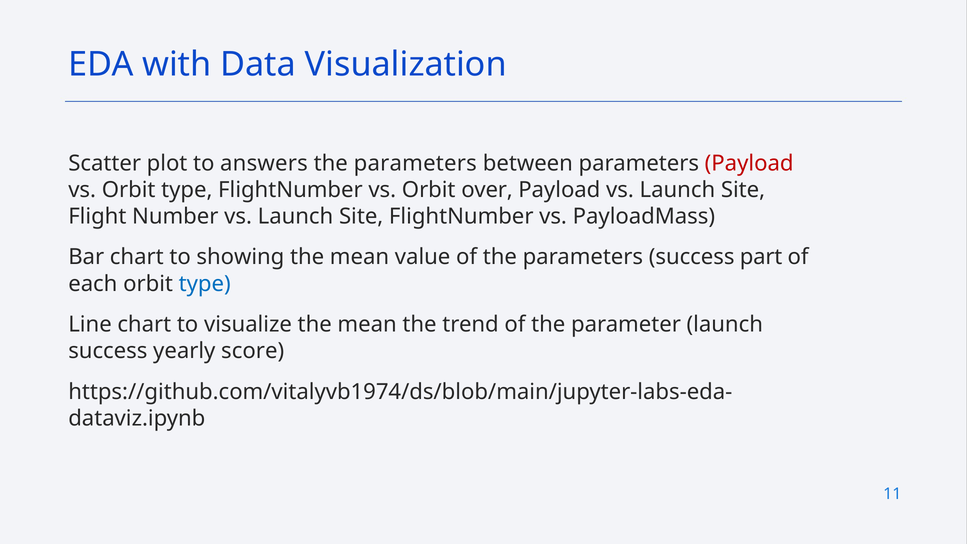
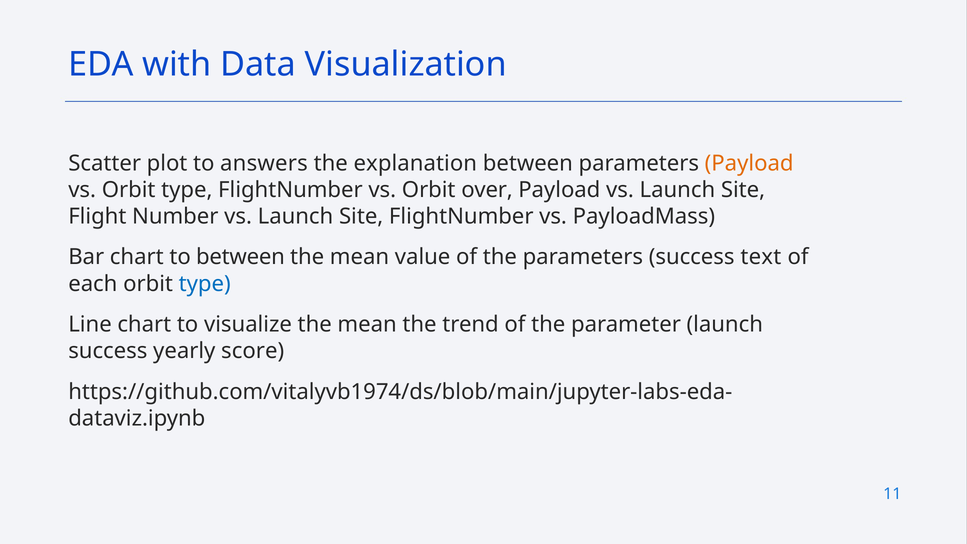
parameters: parameters -> explanation (415, 163)
Payload colour: red -> orange (749, 163)
to showing: showing -> between (240, 257)
part: part -> text (761, 257)
